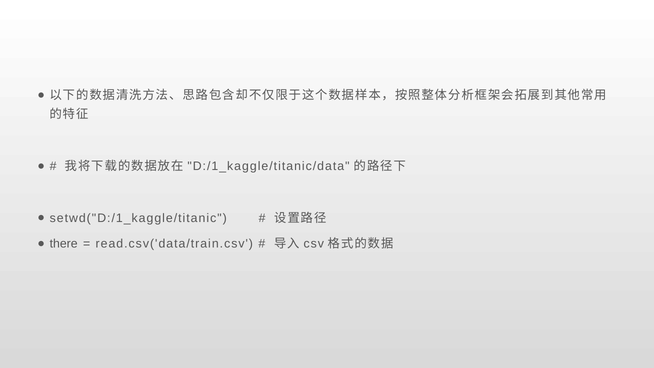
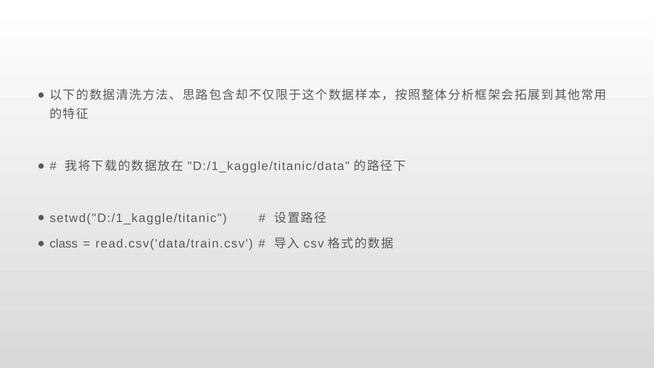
there: there -> class (64, 244)
